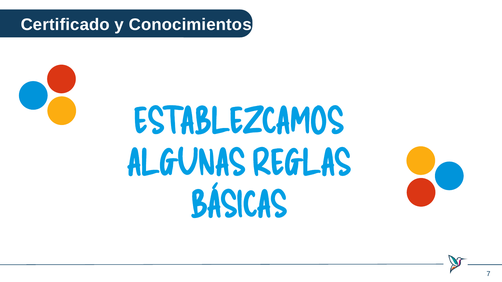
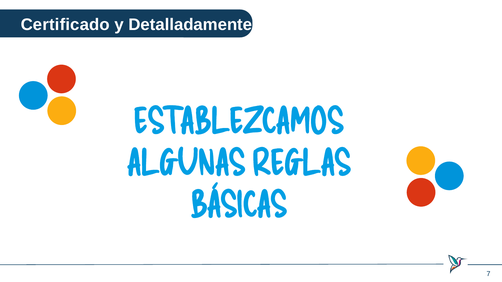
Conocimientos: Conocimientos -> Detalladamente (190, 25)
